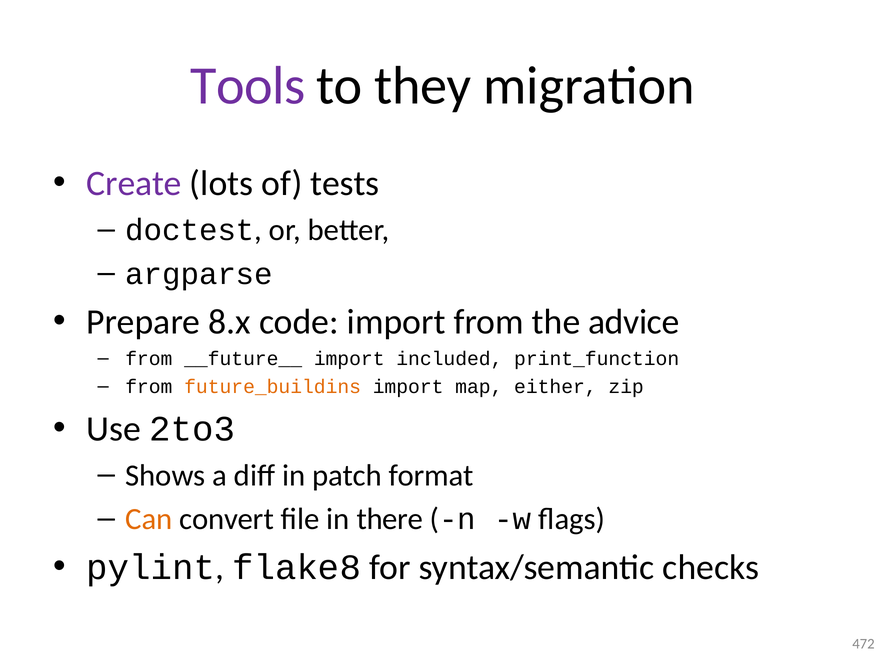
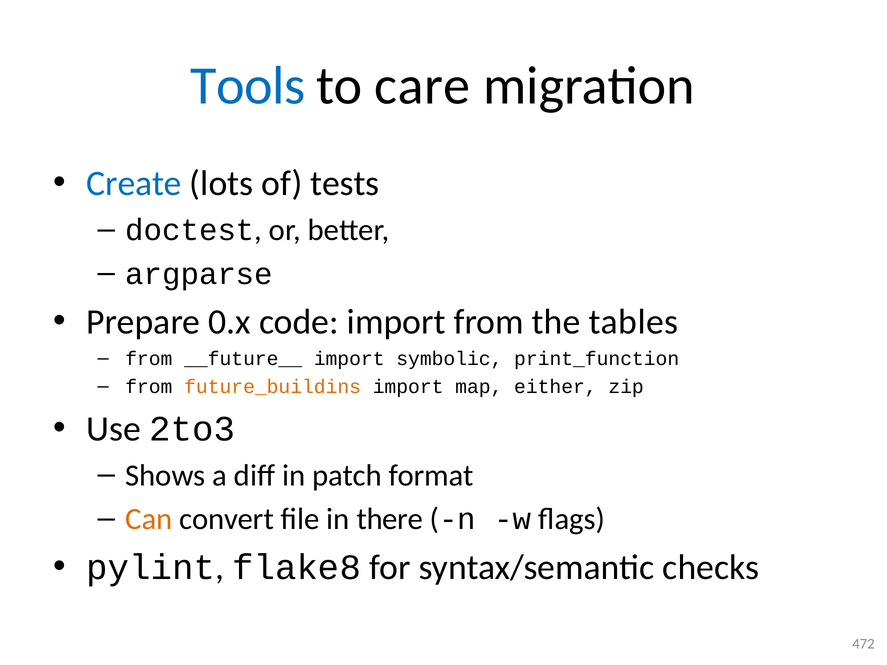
Tools colour: purple -> blue (248, 86)
they: they -> care (422, 86)
Create colour: purple -> blue (134, 184)
8.x: 8.x -> 0.x (230, 322)
advice: advice -> tables (633, 322)
included: included -> symbolic (449, 359)
